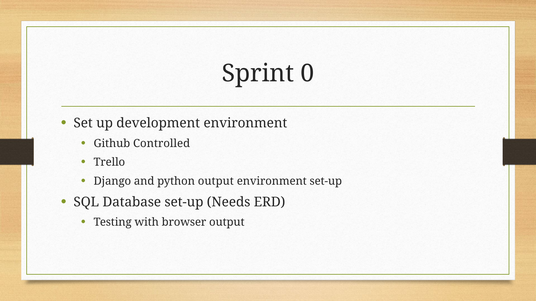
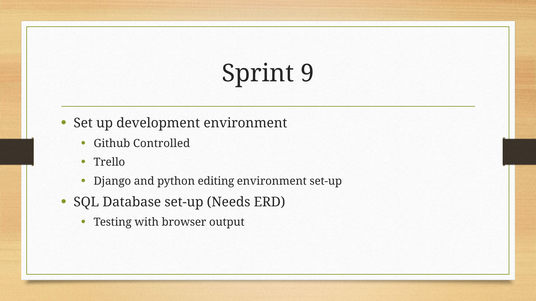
0: 0 -> 9 (307, 74)
python output: output -> editing (216, 182)
